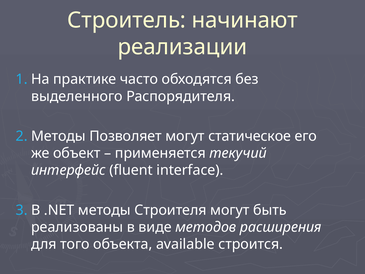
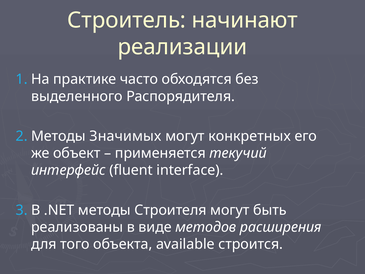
Позволяет: Позволяет -> Значимых (125, 136)
статическое: статическое -> конкретных (250, 136)
